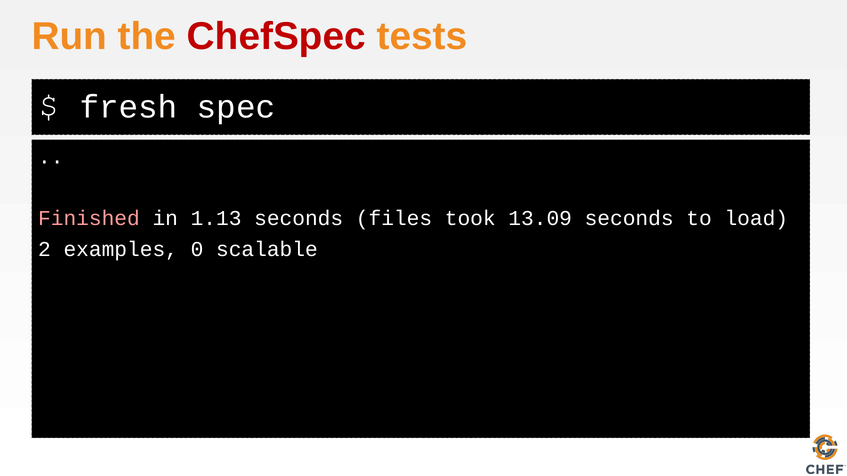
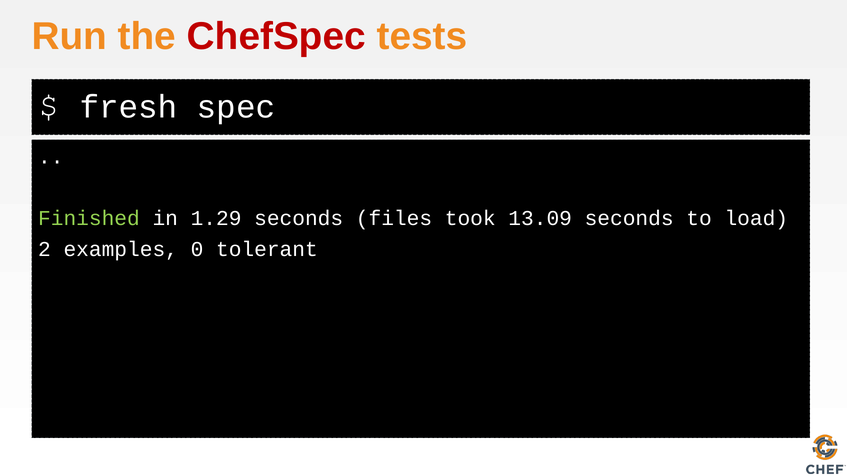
Finished colour: pink -> light green (89, 219)
1.13: 1.13 -> 1.29 (216, 219)
scalable: scalable -> tolerant (267, 249)
